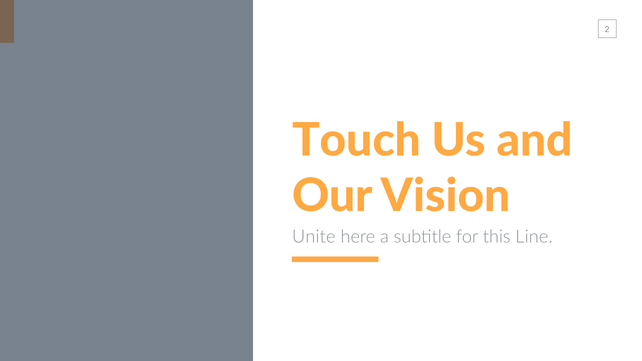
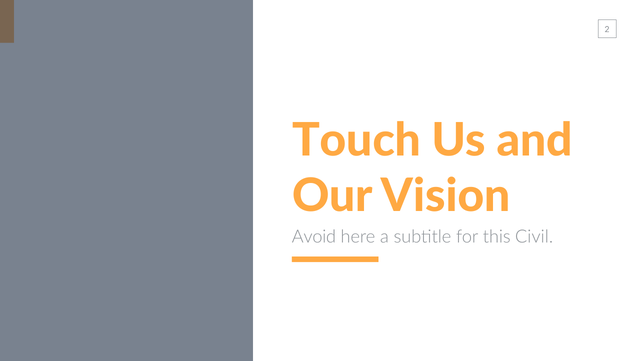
Unite: Unite -> Avoid (314, 237)
Line: Line -> Civil (534, 237)
